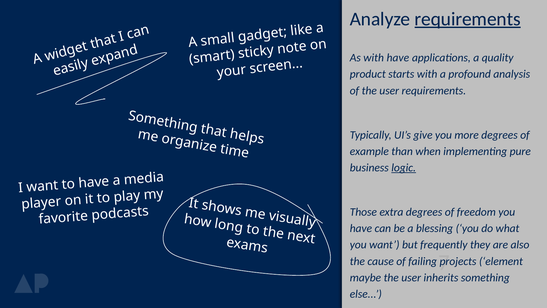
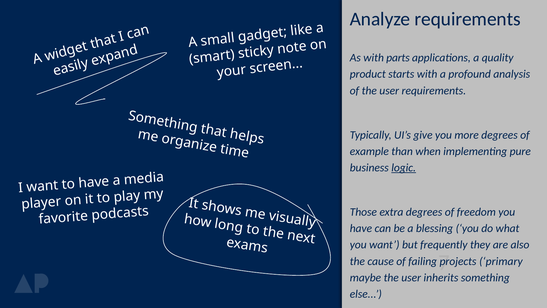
requirements underline: present -> none (468, 19)
with have: have -> parts (398, 58)
element: element -> primary (501, 261)
